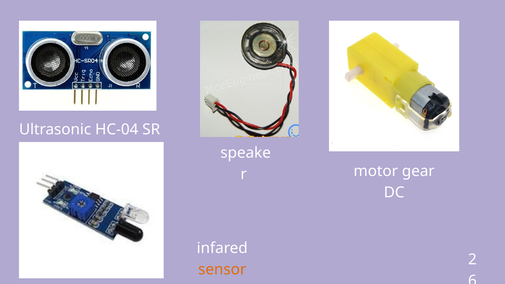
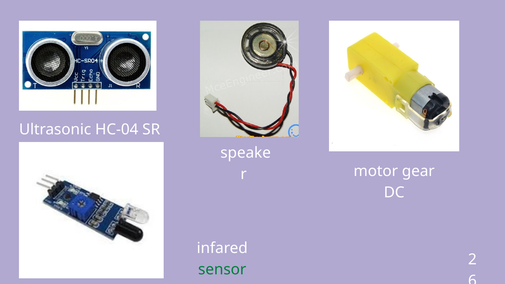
sensor colour: orange -> green (222, 270)
